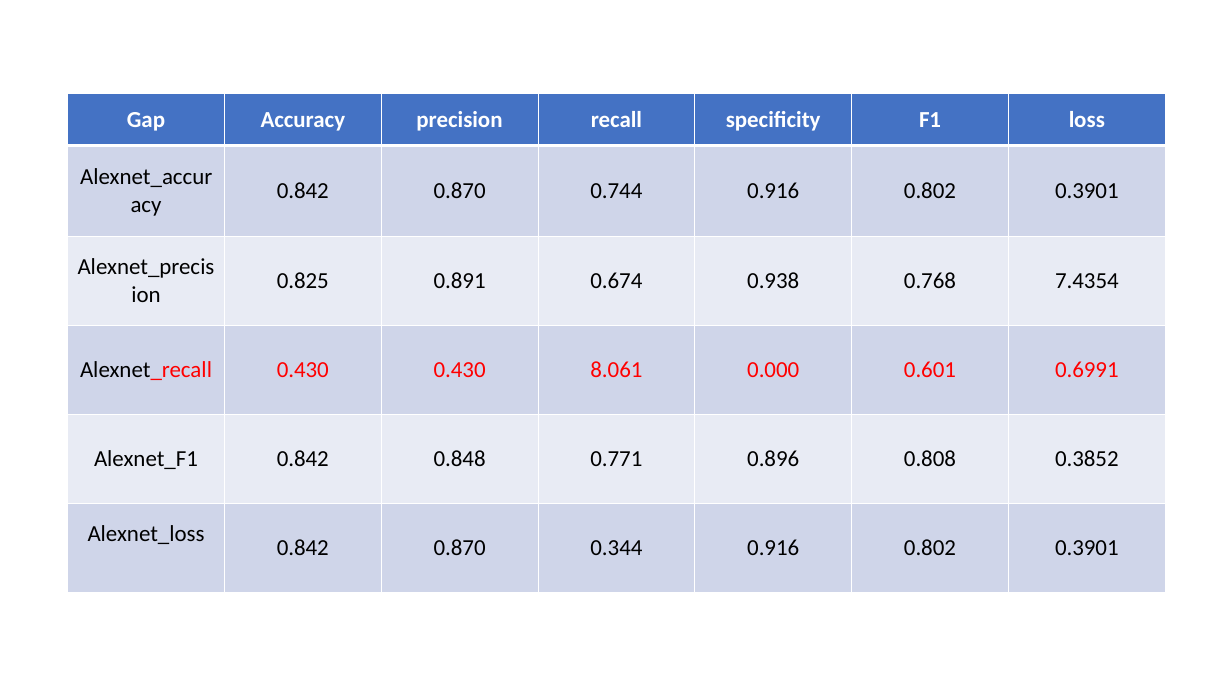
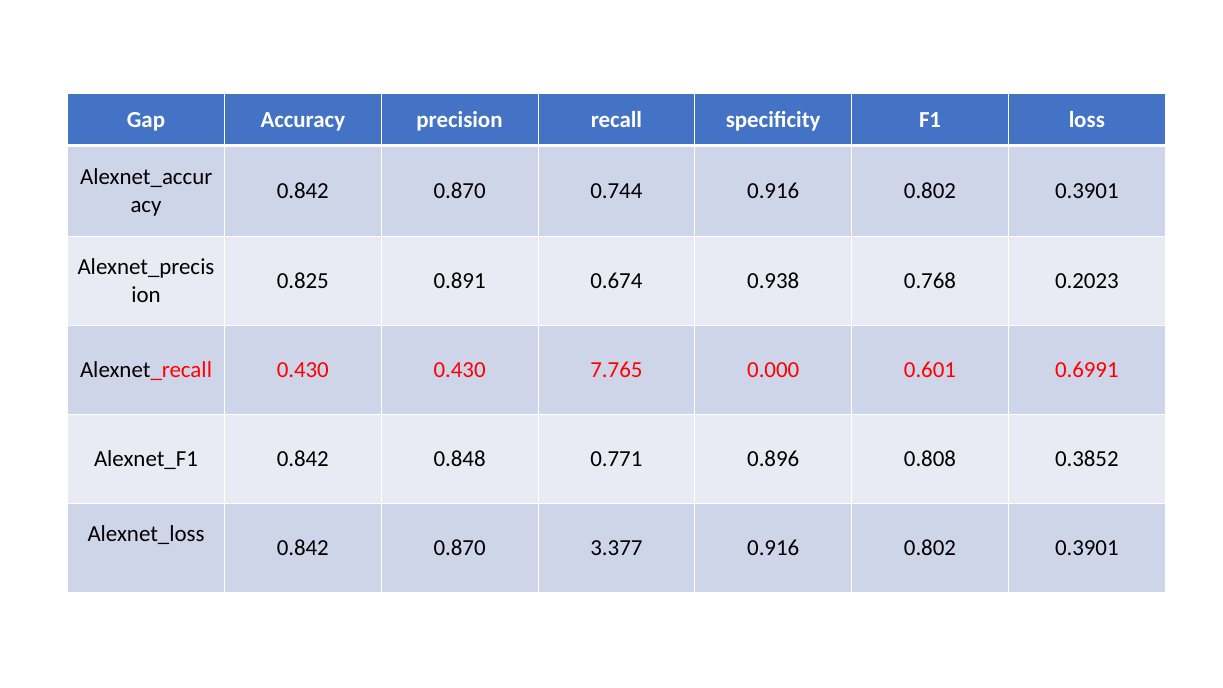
7.4354: 7.4354 -> 0.2023 (1087, 281)
8.061: 8.061 -> 7.765 (616, 370)
0.344: 0.344 -> 3.377 (616, 548)
